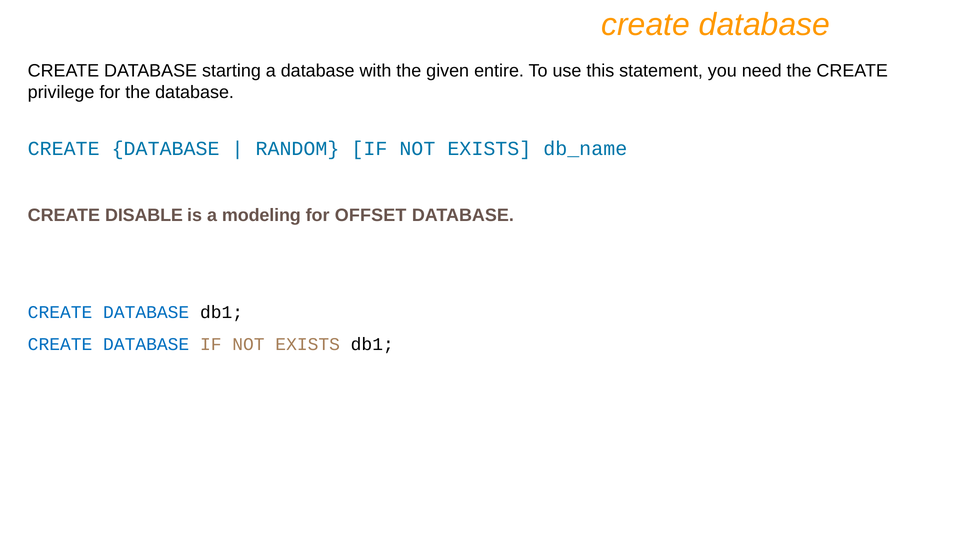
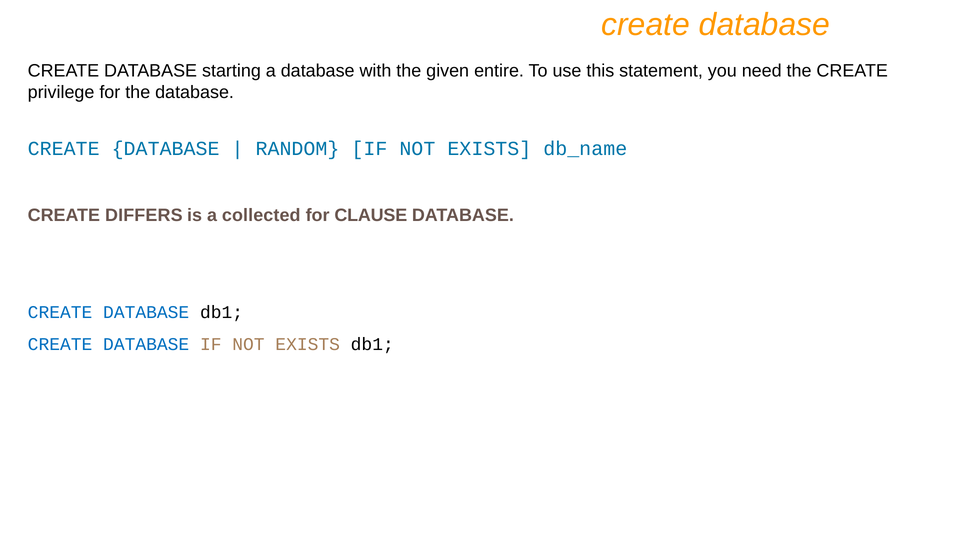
DISABLE: DISABLE -> DIFFERS (144, 215)
modeling: modeling -> collected (261, 215)
OFFSET: OFFSET -> CLAUSE (371, 215)
